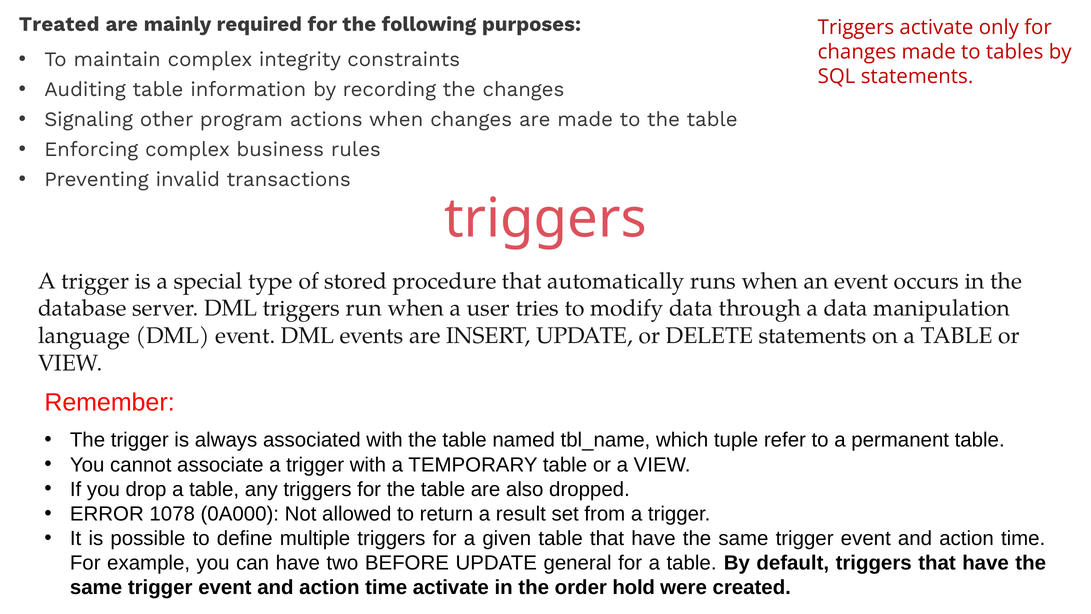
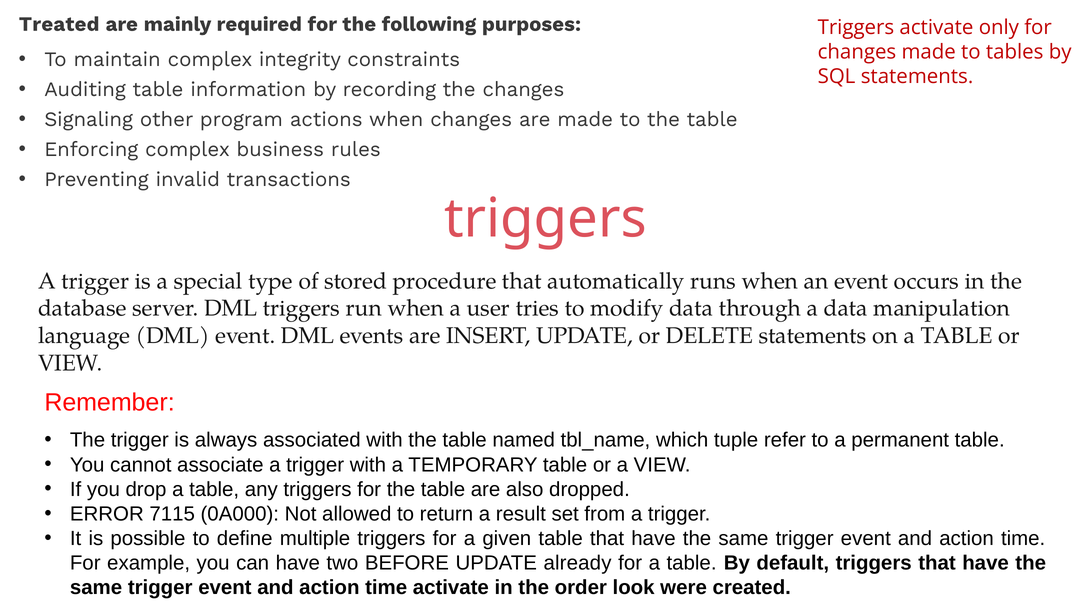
1078: 1078 -> 7115 (172, 514)
general: general -> already (578, 563)
hold: hold -> look (634, 587)
